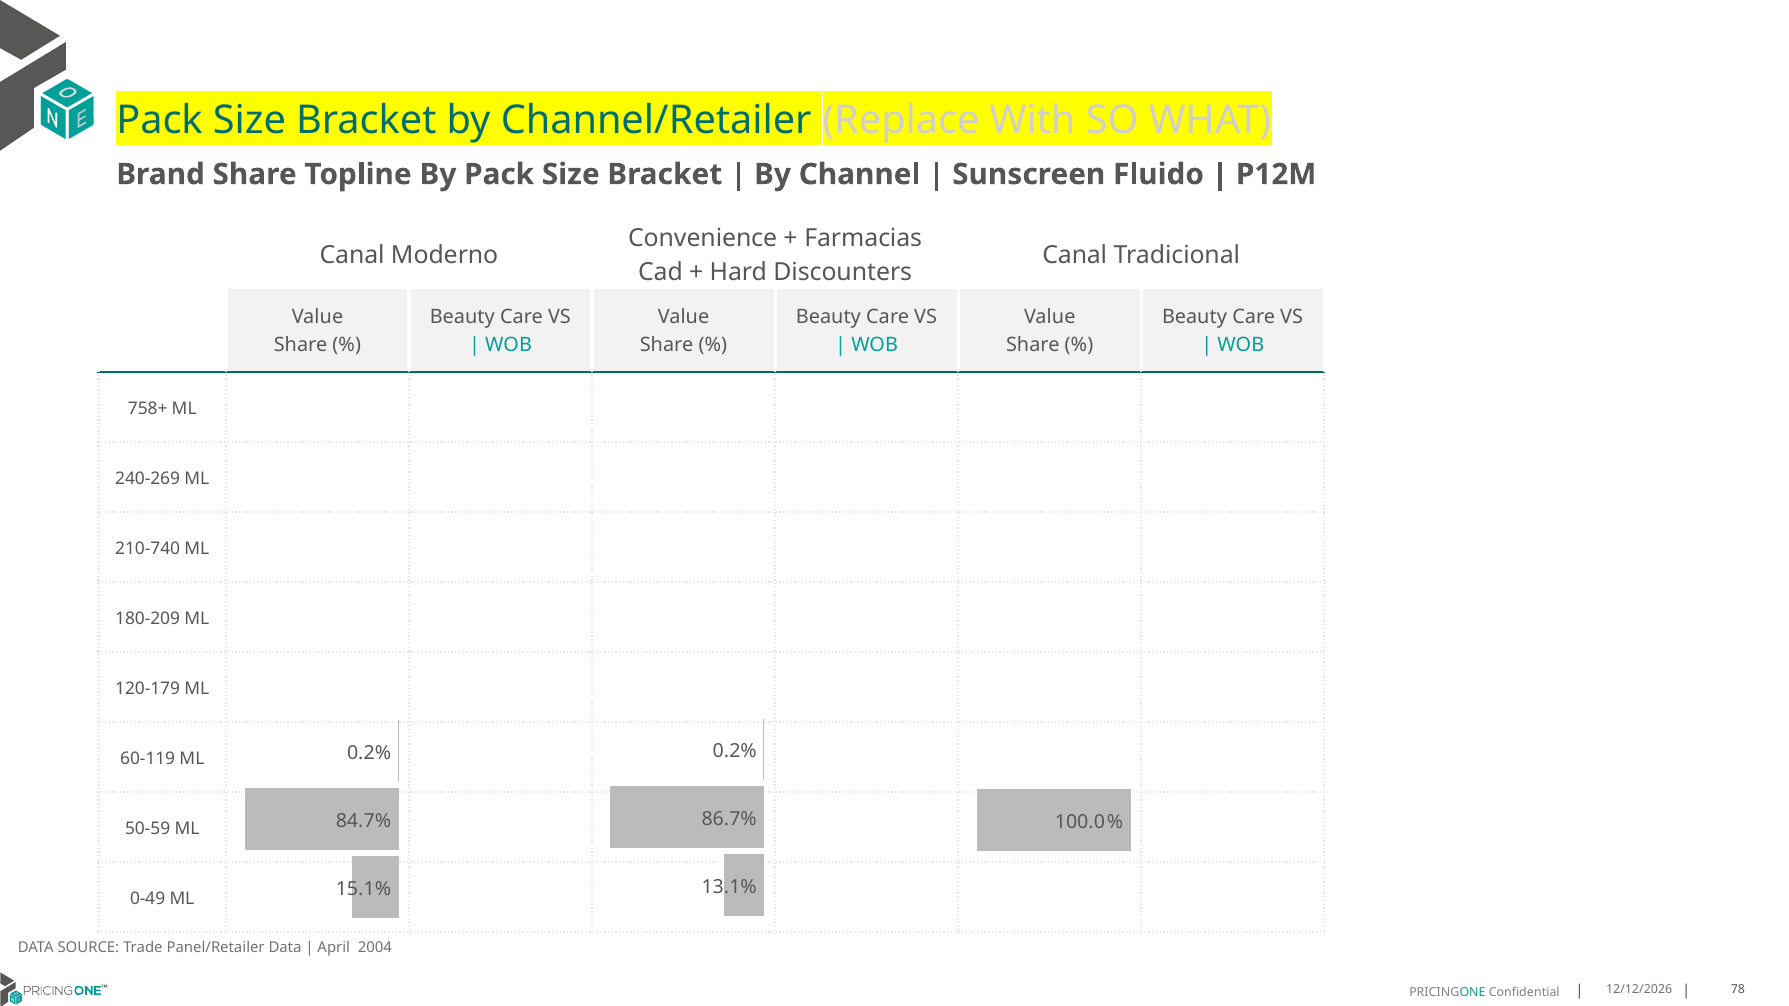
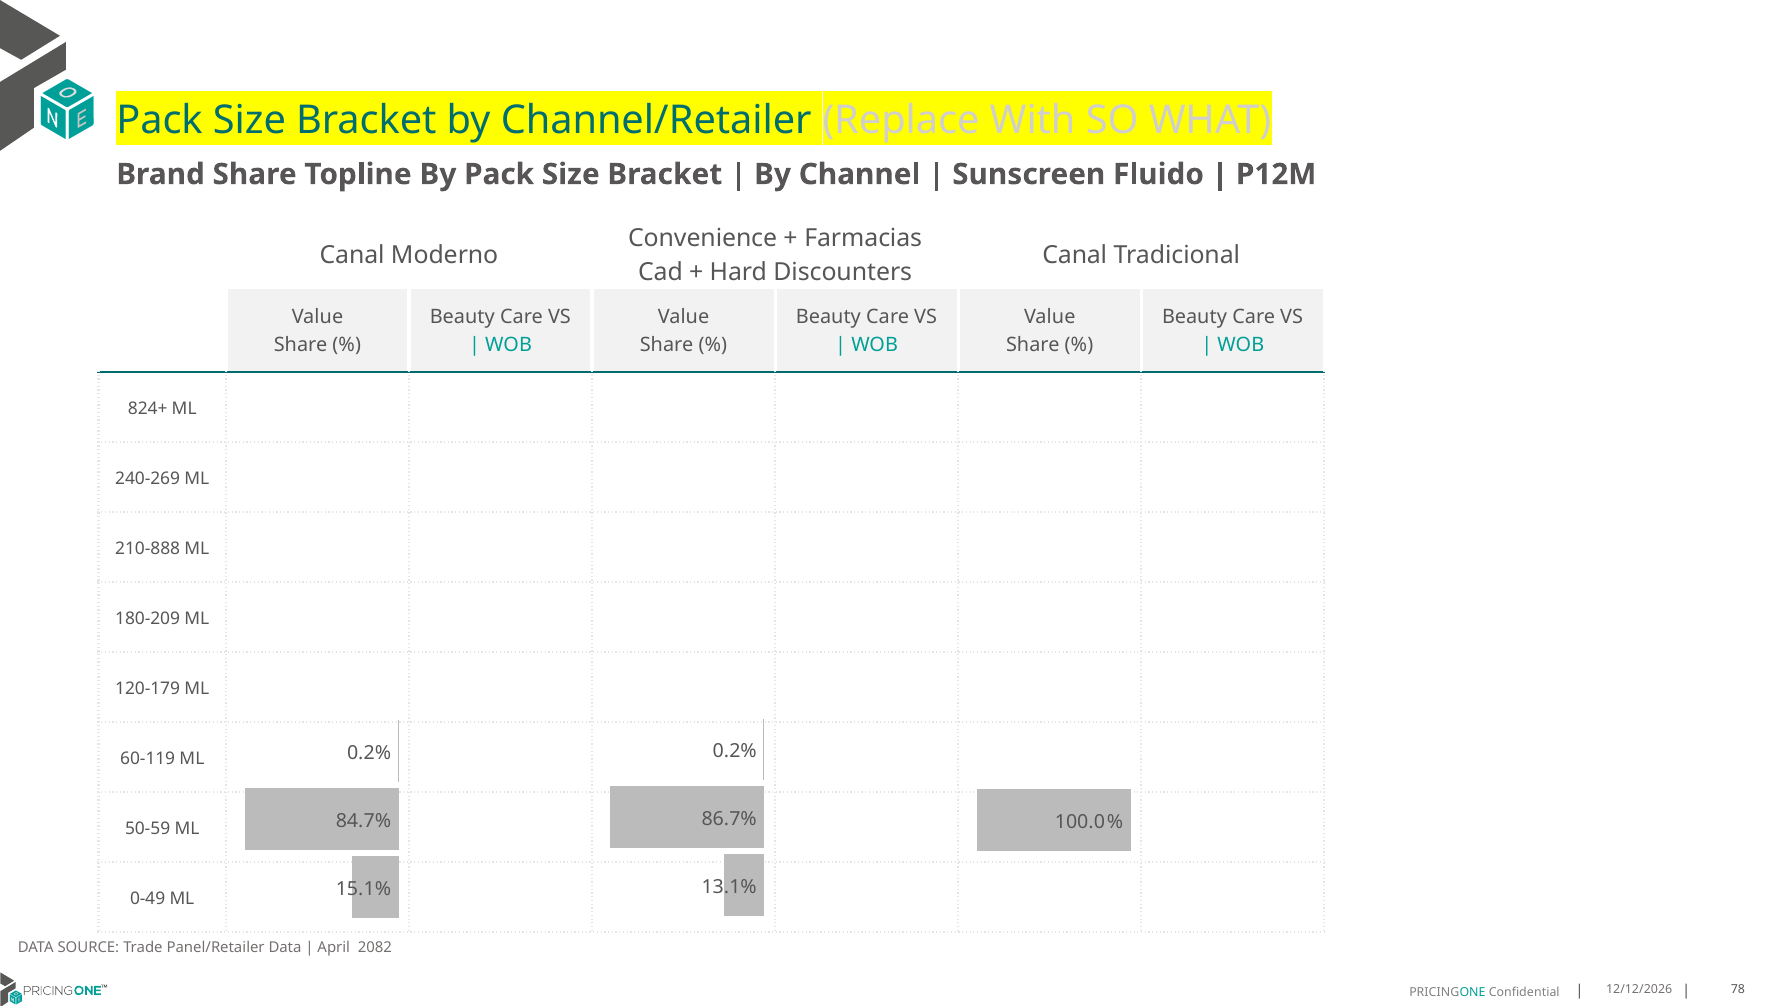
758+: 758+ -> 824+ (148, 409)
210-740: 210-740 -> 210-888 (148, 549)
2004: 2004 -> 2082 (375, 948)
